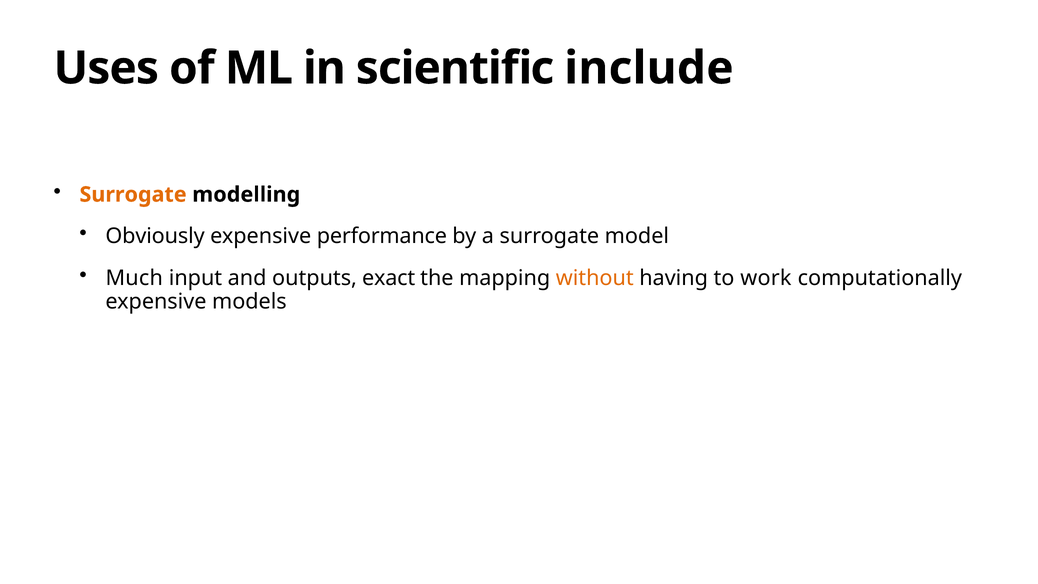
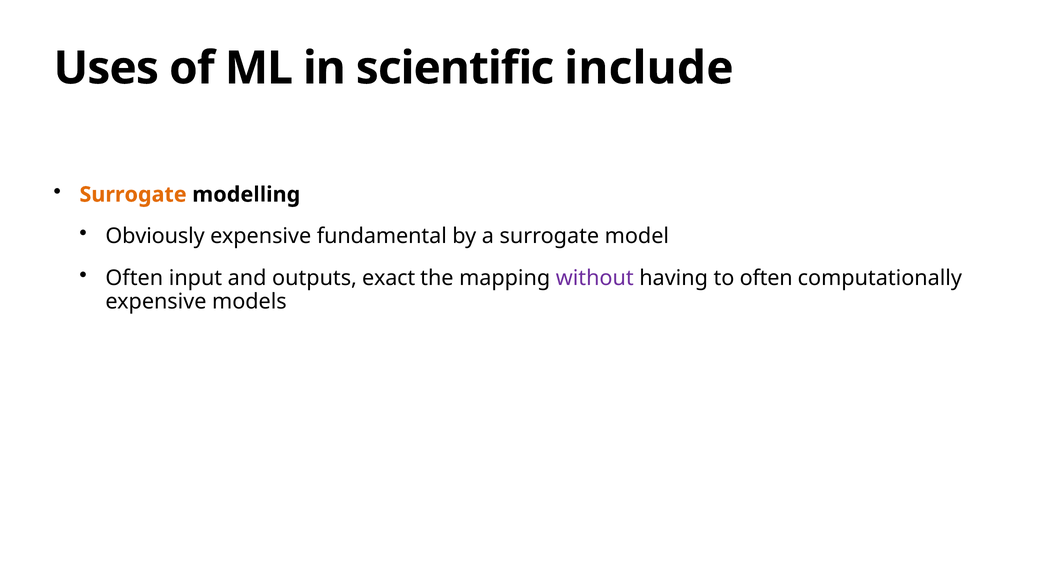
performance: performance -> fundamental (382, 236)
Much: Much -> Often (134, 278)
without colour: orange -> purple (595, 278)
to work: work -> often (766, 278)
